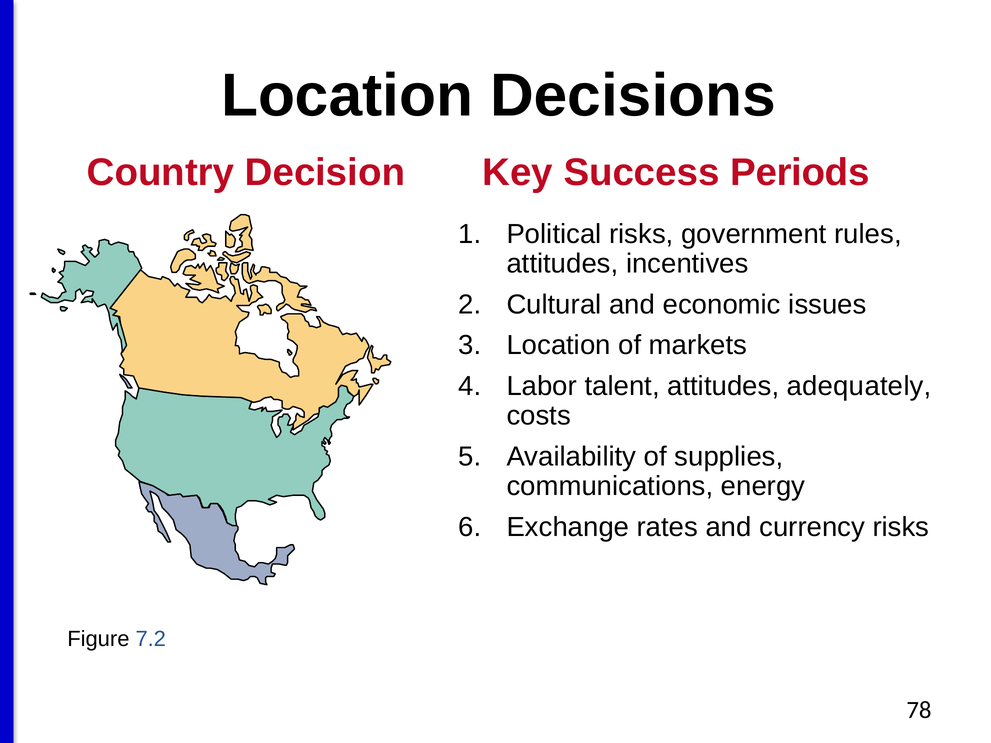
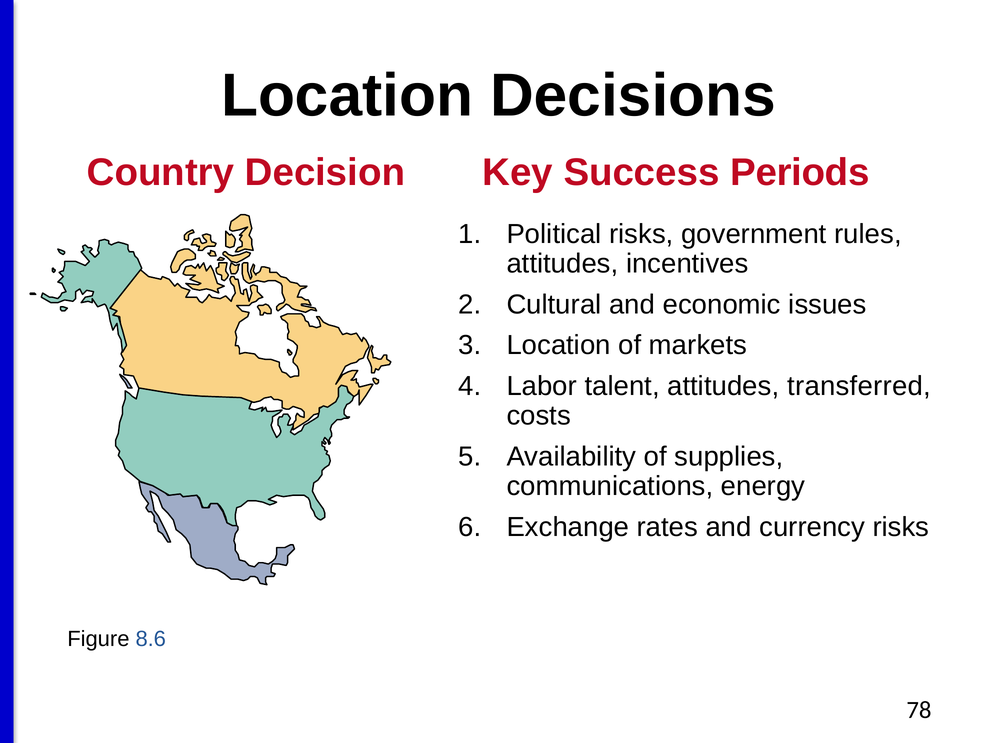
adequately: adequately -> transferred (859, 386)
7.2: 7.2 -> 8.6 (151, 639)
